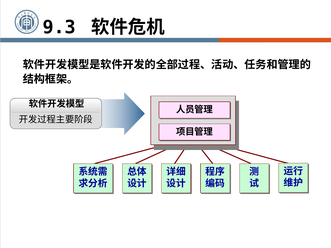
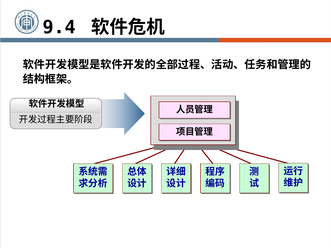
9.3: 9.3 -> 9.4 (59, 27)
